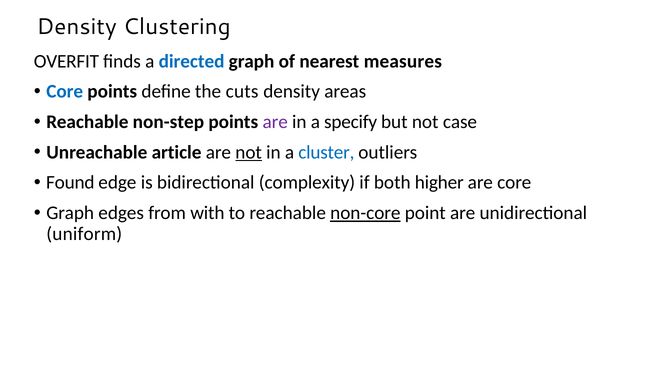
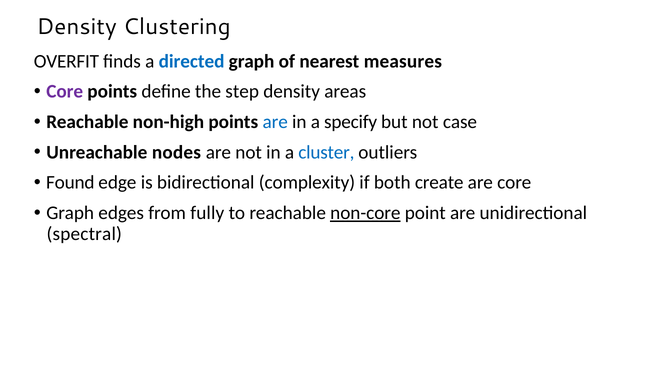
Core colour: blue -> purple (65, 91)
cuts: cuts -> step (242, 91)
non-step: non-step -> non-high (168, 122)
are colour: purple -> blue (275, 122)
article: article -> nodes (176, 152)
not underline: present -> none (249, 152)
higher: higher -> create (439, 182)
with: with -> fully (207, 213)
uniform: uniform -> spectral (84, 234)
